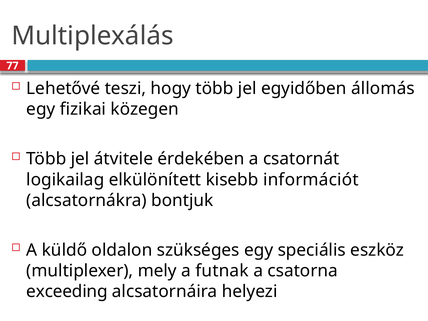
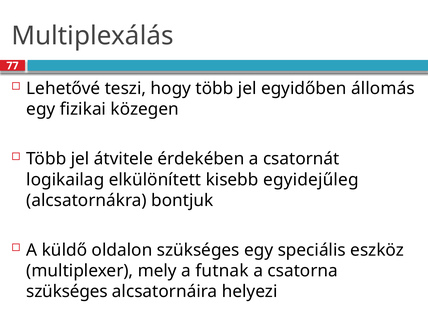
információt: információt -> egyidejűleg (311, 180)
exceeding: exceeding -> szükséges (67, 291)
